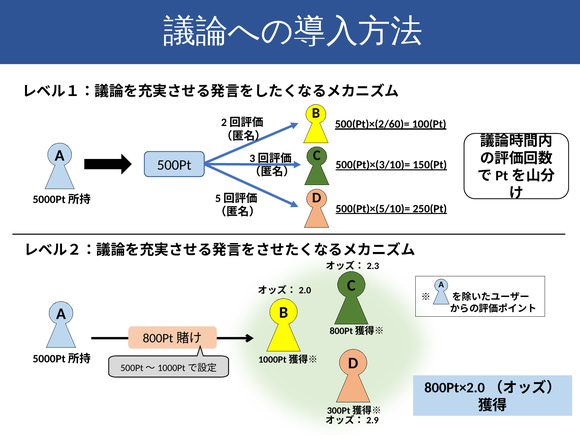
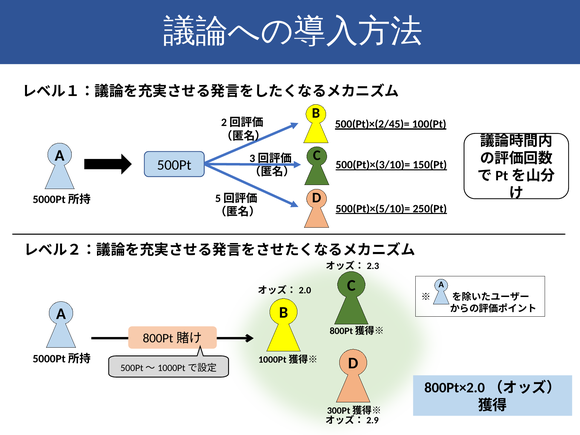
500(Pt)×(2/60)=: 500(Pt)×(2/60)= -> 500(Pt)×(2/45)= (372, 124)
